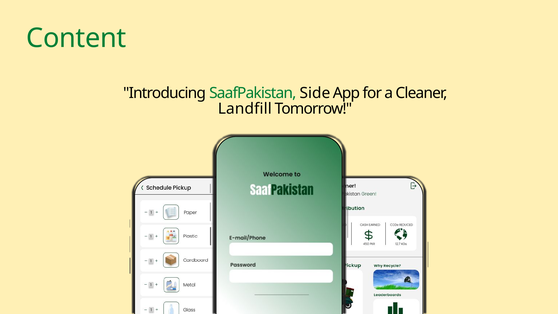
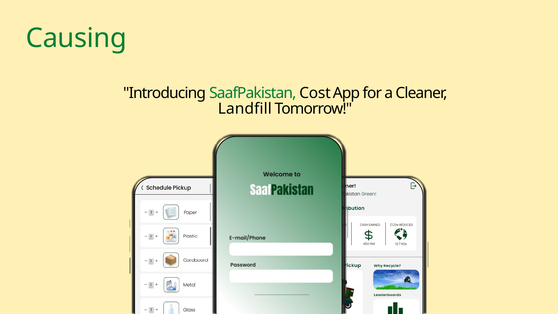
Content: Content -> Causing (76, 38)
Side: Side -> Cost (315, 93)
